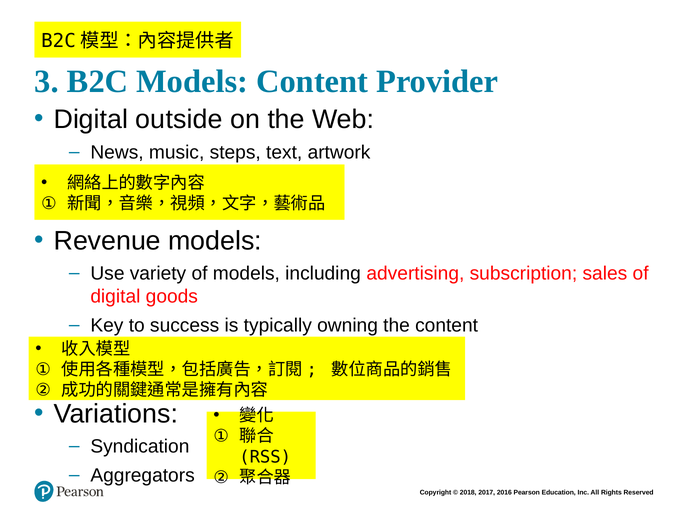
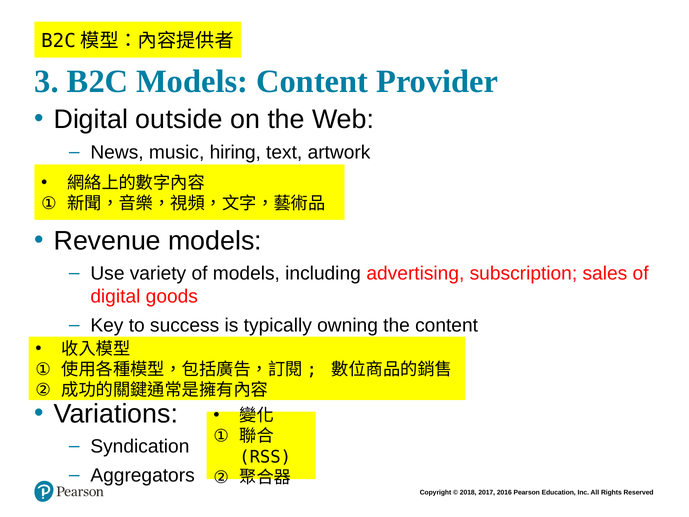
steps: steps -> hiring (235, 152)
